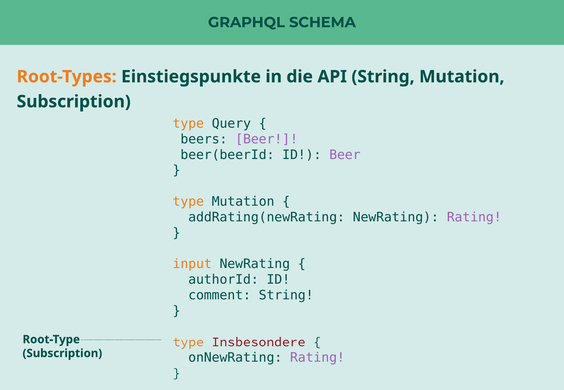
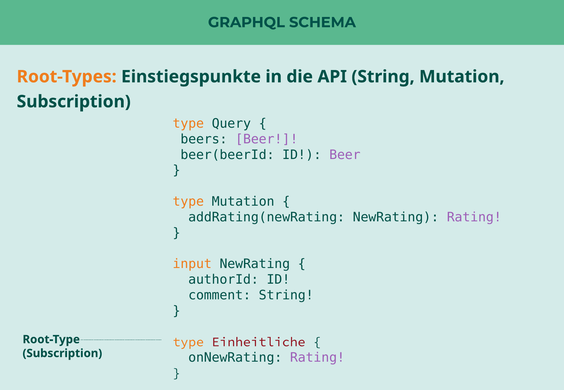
Insbesondere: Insbesondere -> Einheitliche (259, 342)
